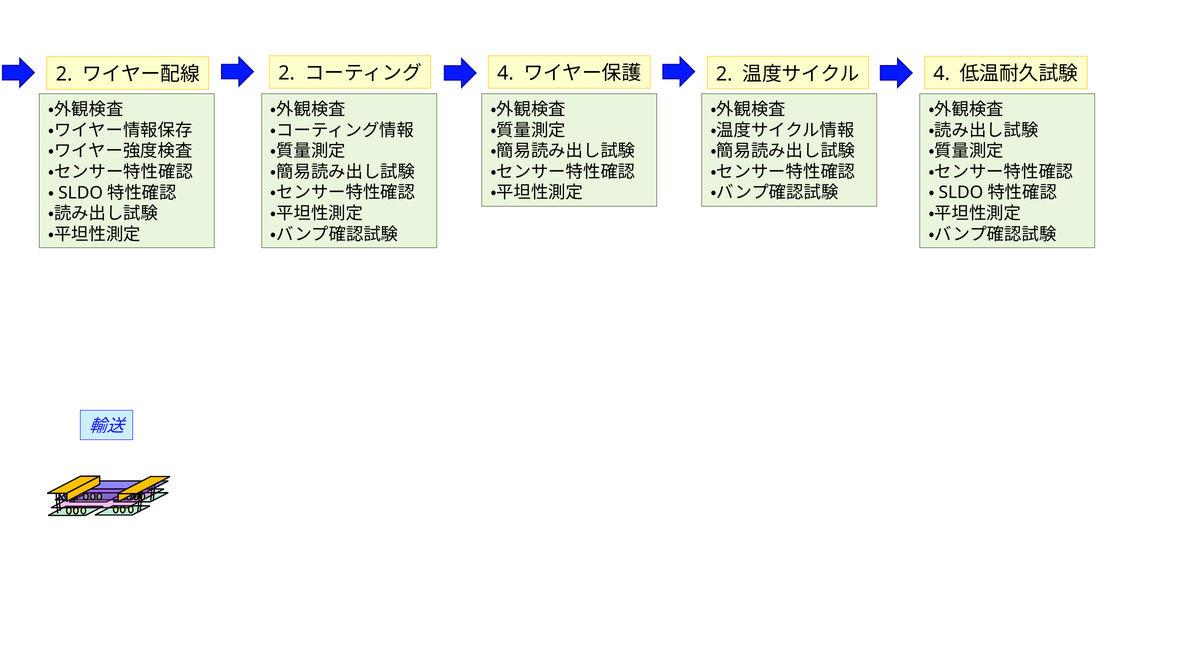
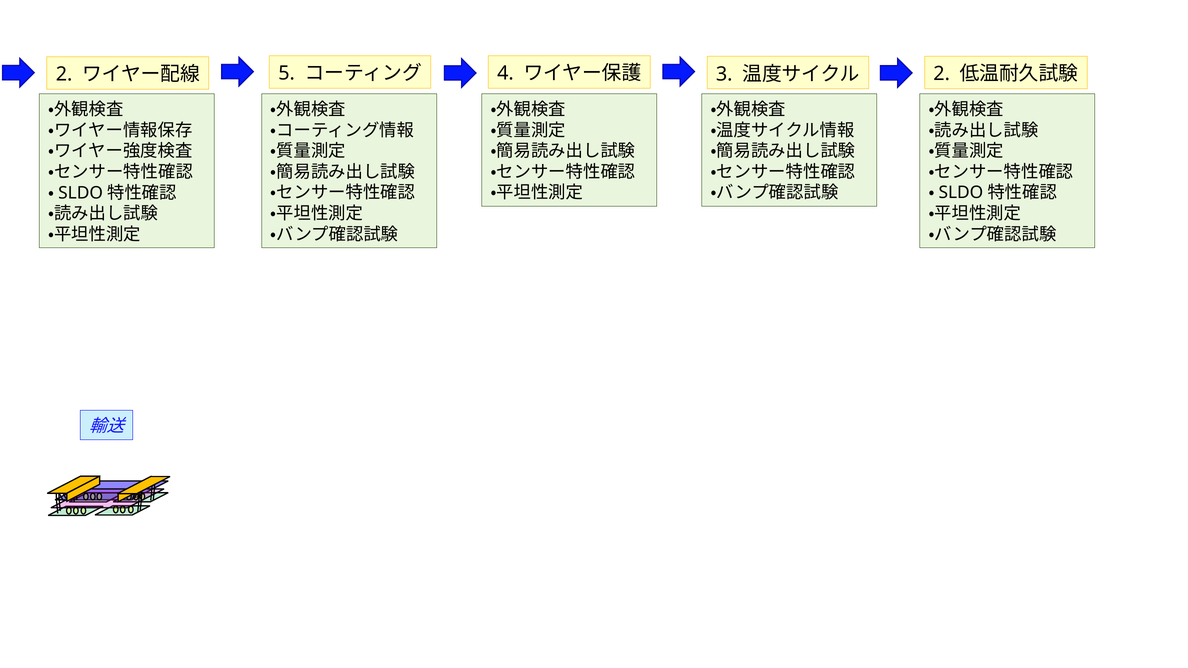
2: 2 -> 5 (287, 73)
2: 2 -> 3 (724, 74)
4: 4 -> 2 (942, 74)
